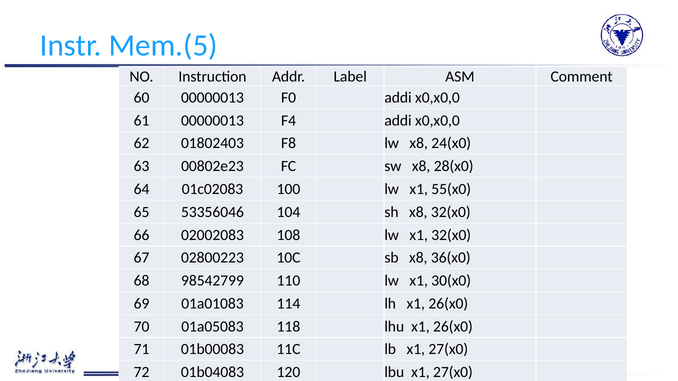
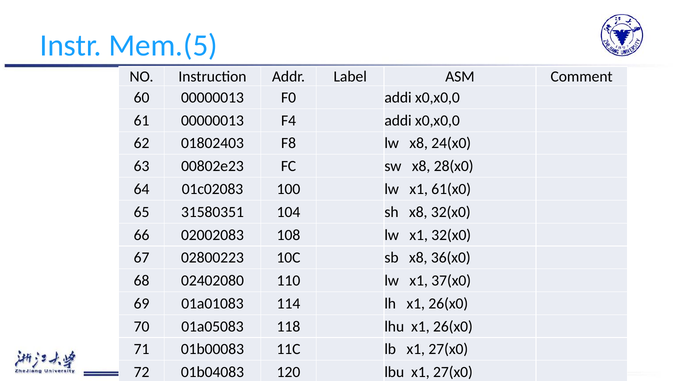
55(x0: 55(x0 -> 61(x0 (451, 189)
53356046: 53356046 -> 31580351 (212, 212)
98542799: 98542799 -> 02402080 (212, 281)
30(x0: 30(x0 -> 37(x0 (451, 281)
